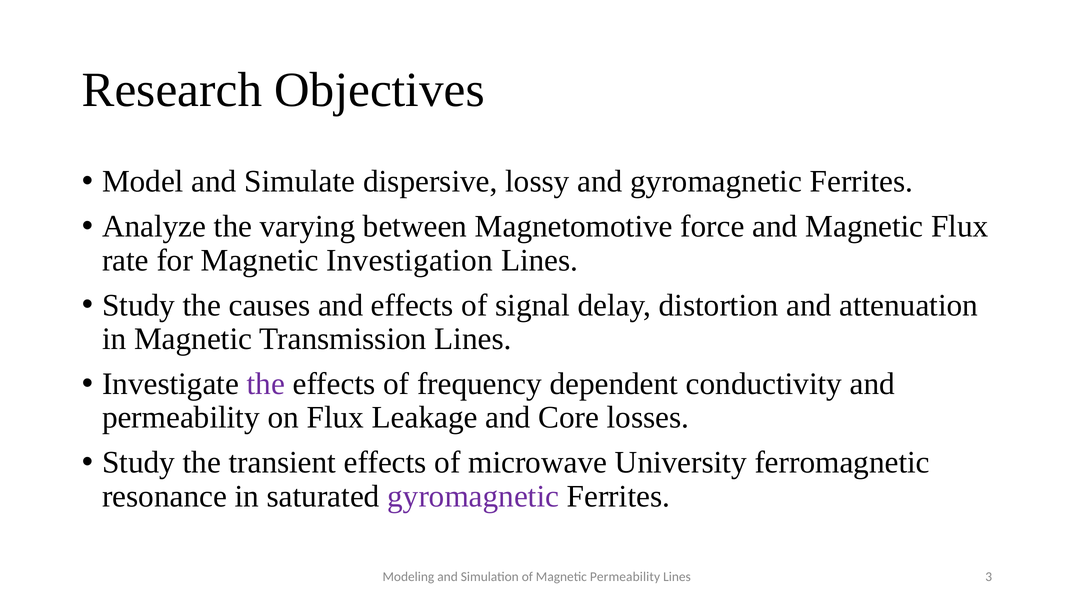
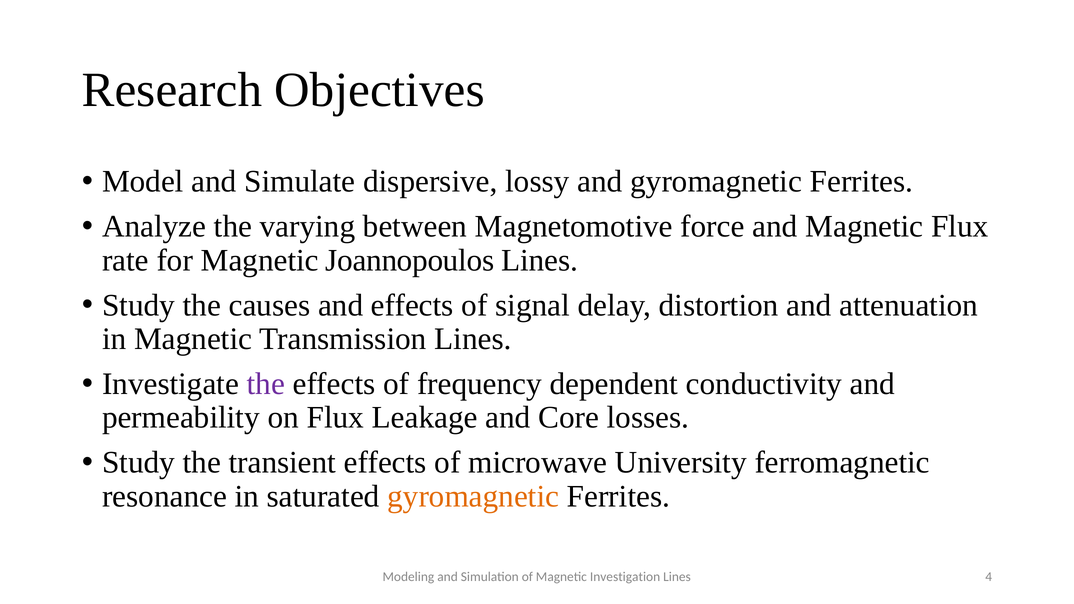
Investigation: Investigation -> Joannopoulos (410, 260)
gyromagnetic colour: purple -> orange (473, 496)
Magnetic Permeability: Permeability -> Investigation (625, 577)
3: 3 -> 4 (989, 577)
